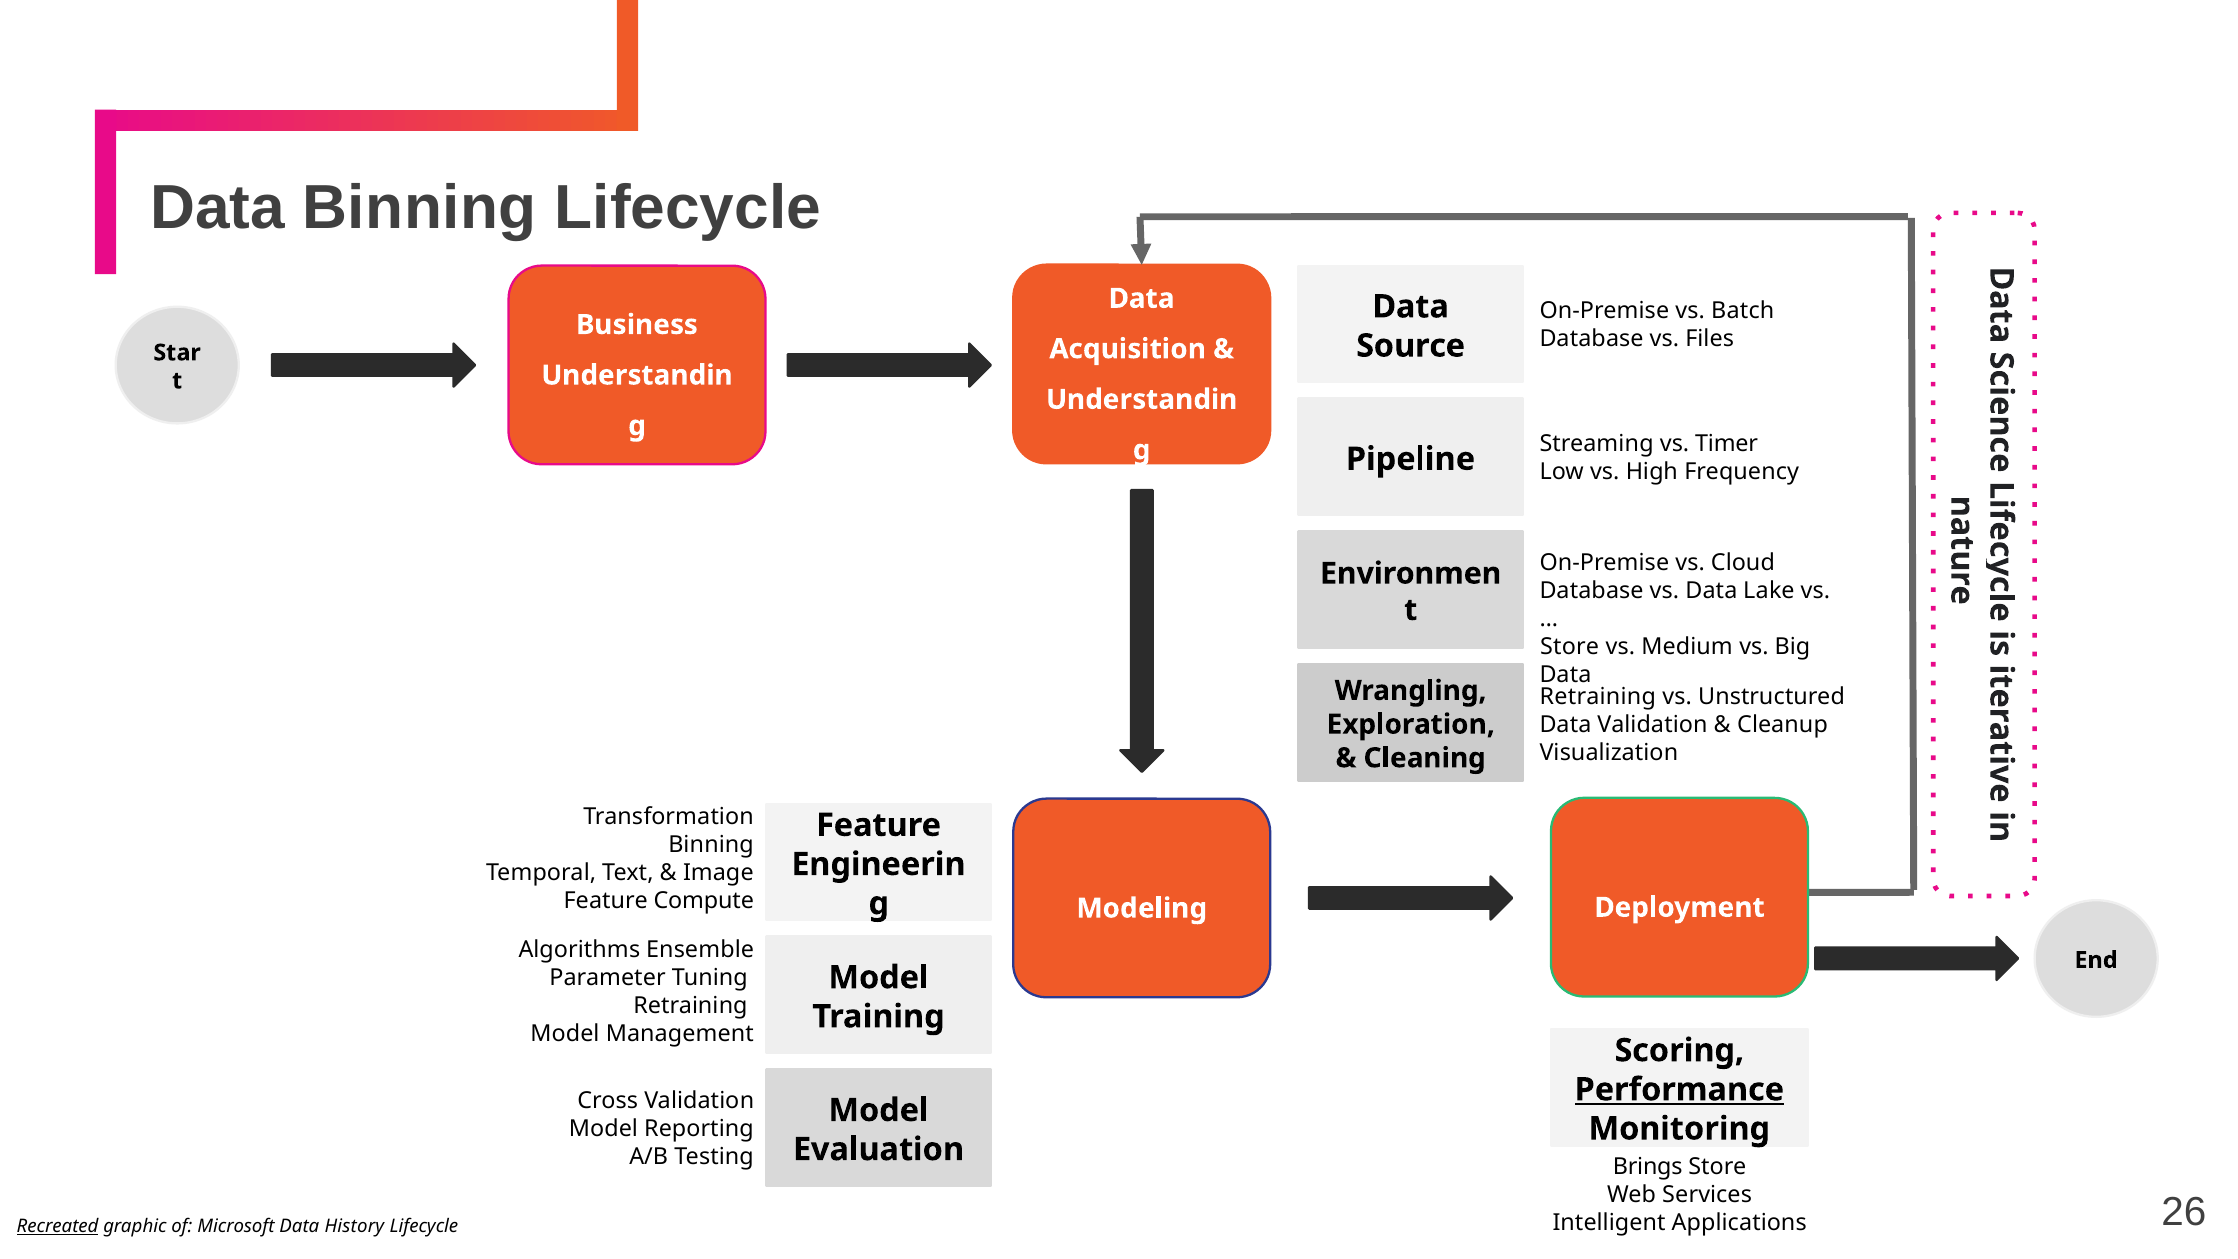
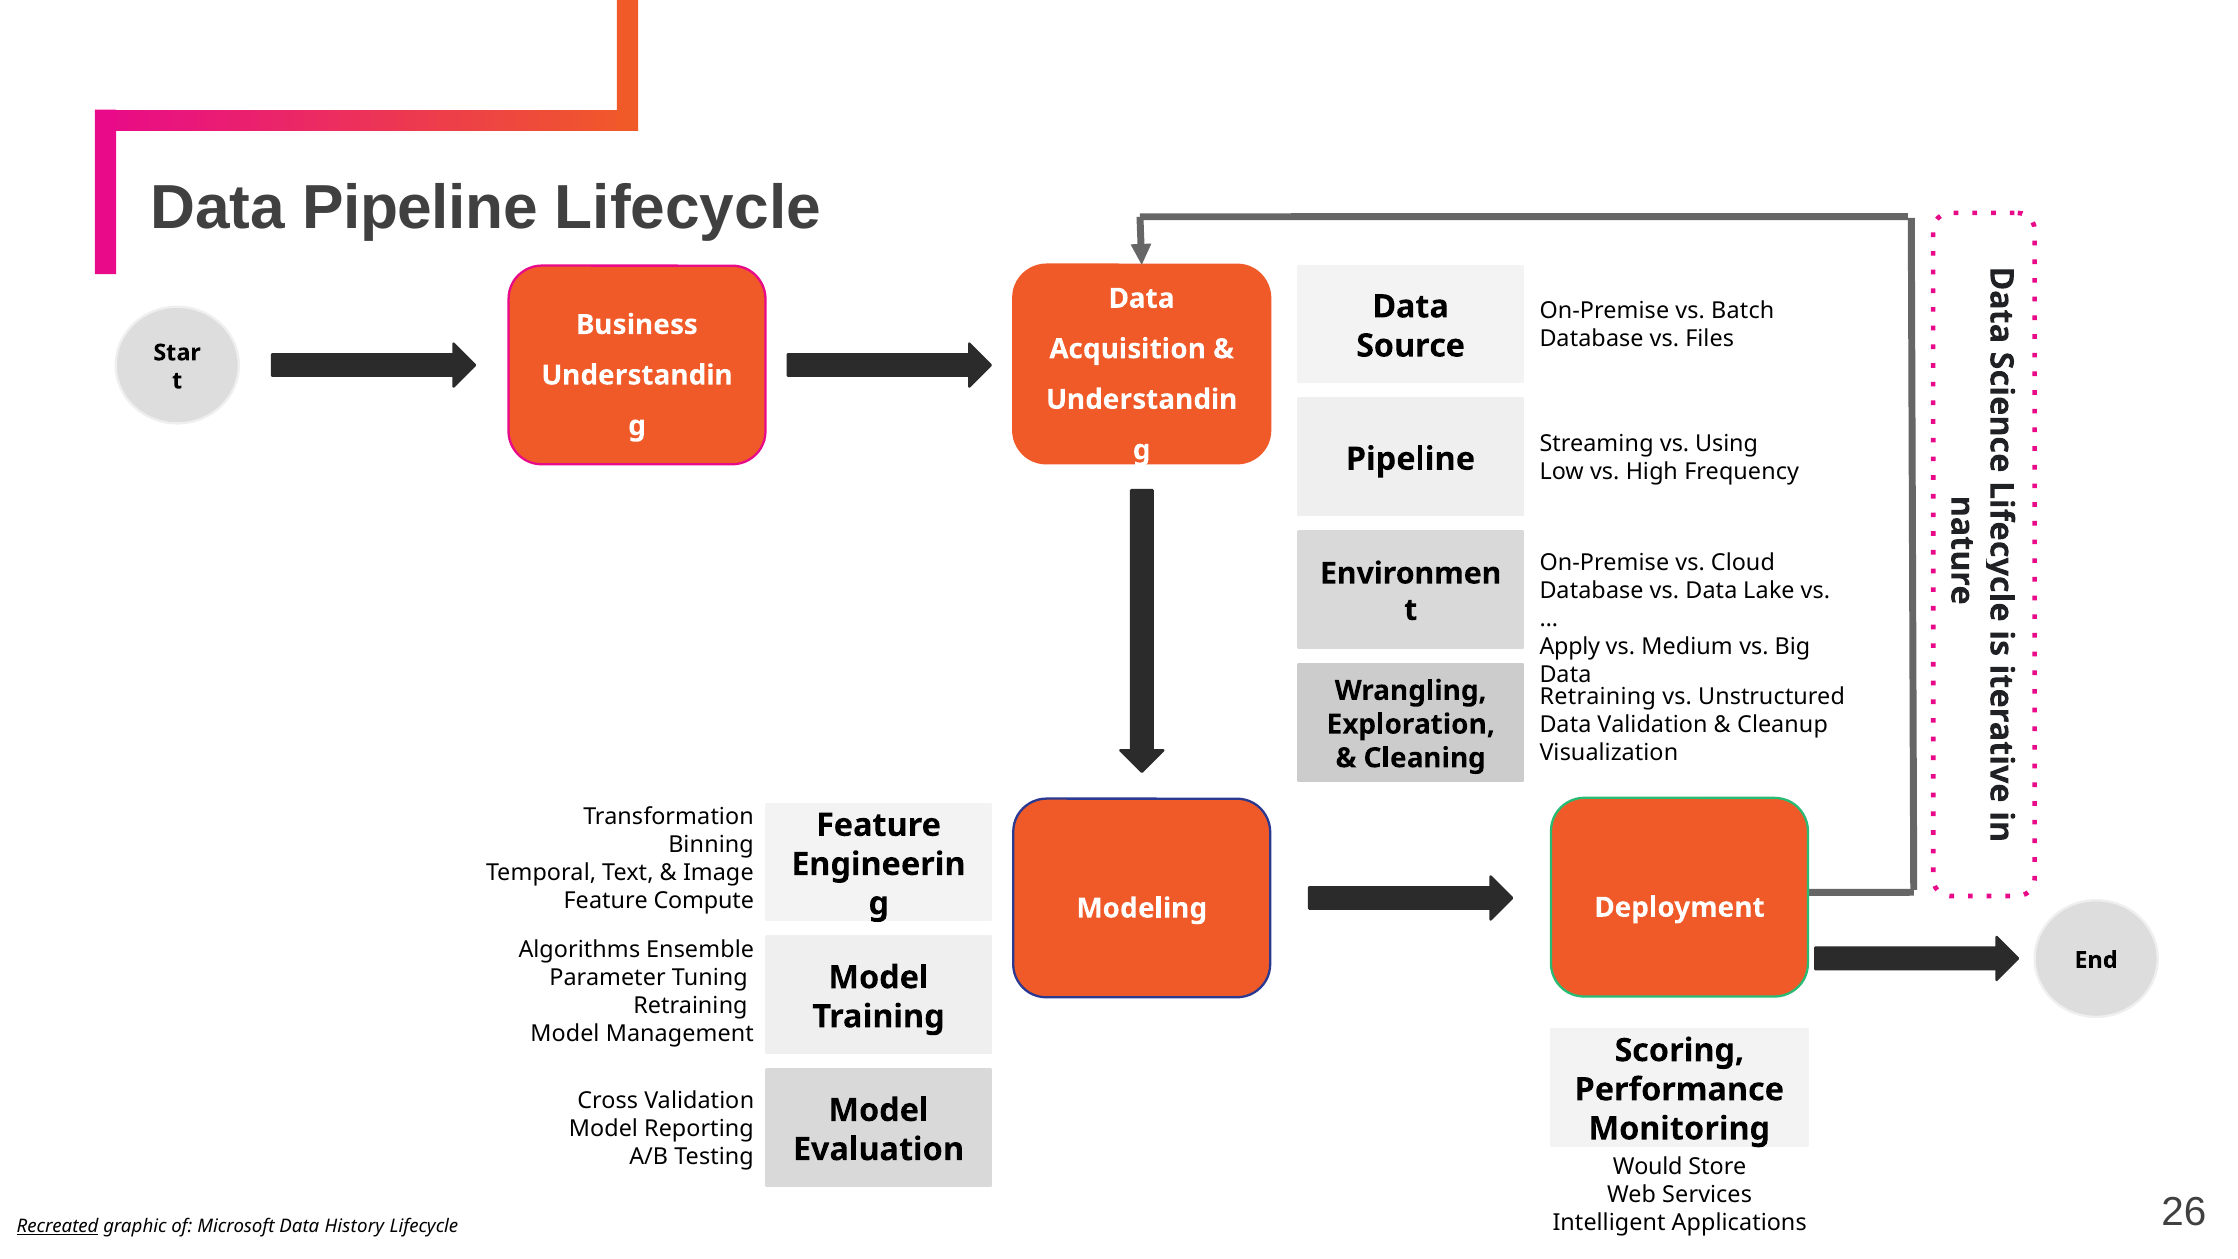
Data Binning: Binning -> Pipeline (420, 208)
Timer: Timer -> Using (1727, 444)
Store: Store -> Apply (1570, 647)
Performance underline: present -> none (1679, 1090)
Brings: Brings -> Would (1648, 1166)
